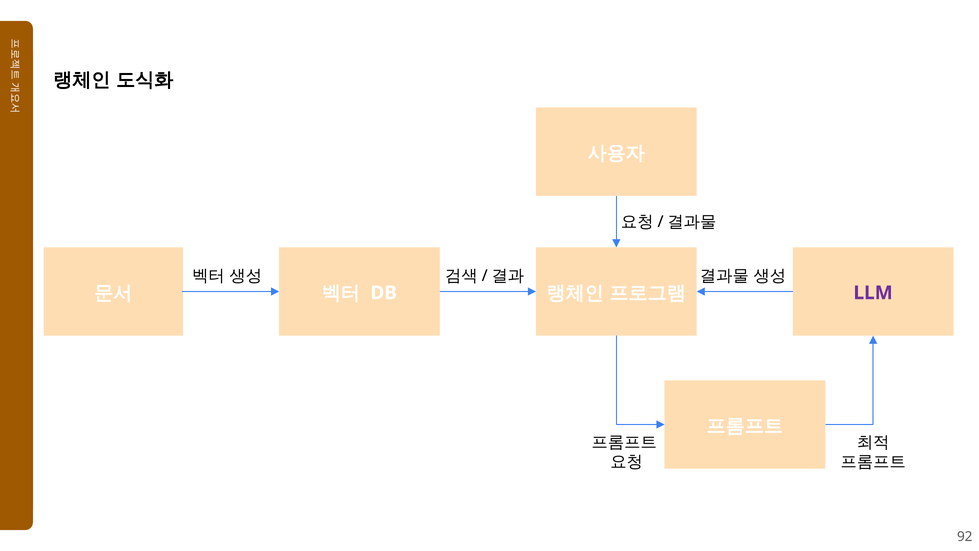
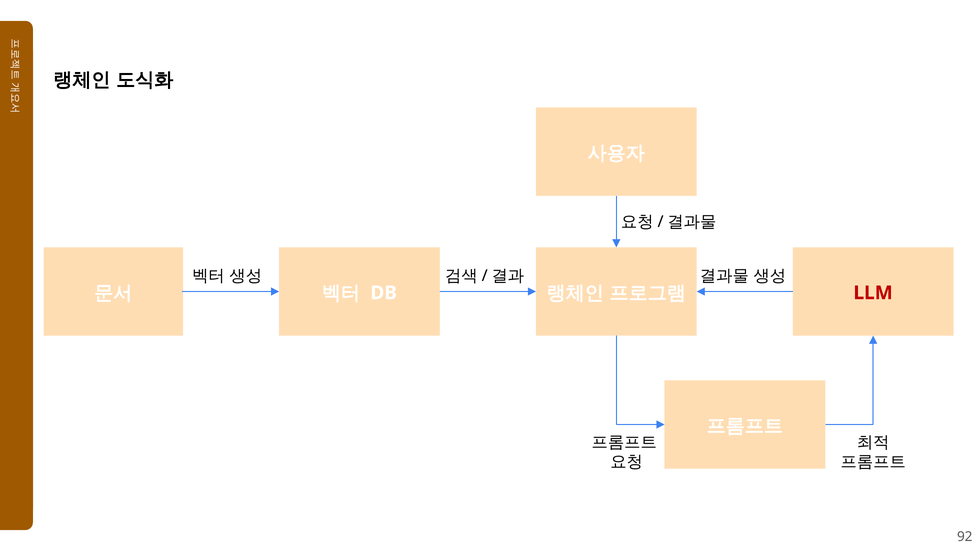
LLM colour: purple -> red (873, 293)
